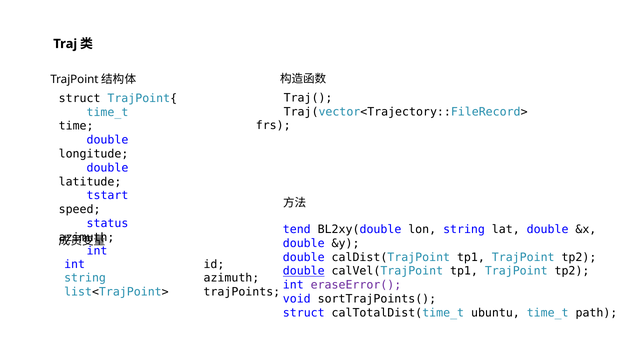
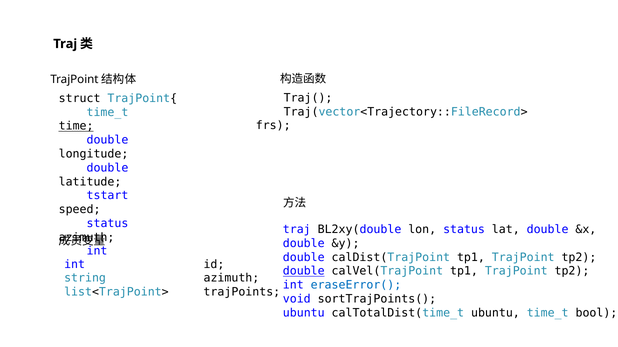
time underline: none -> present (76, 126)
tend: tend -> traj (297, 230)
lon string: string -> status (464, 230)
eraseError( colour: purple -> blue (356, 286)
struct: struct -> ubuntu (304, 313)
path: path -> bool (596, 313)
